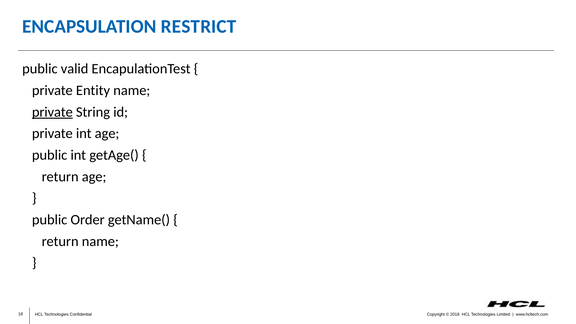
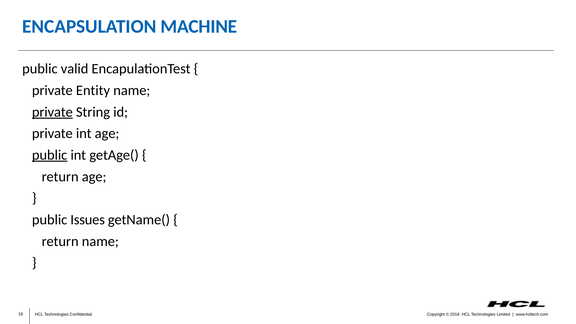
RESTRICT: RESTRICT -> MACHINE (199, 27)
public underline: none -> present (50, 155)
Order: Order -> Issues (88, 220)
